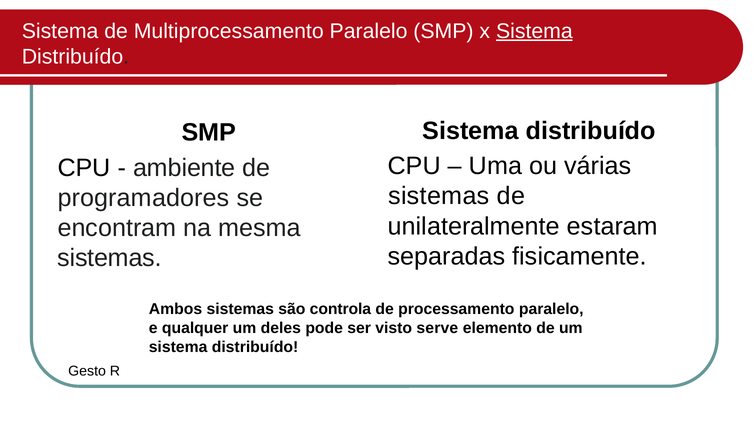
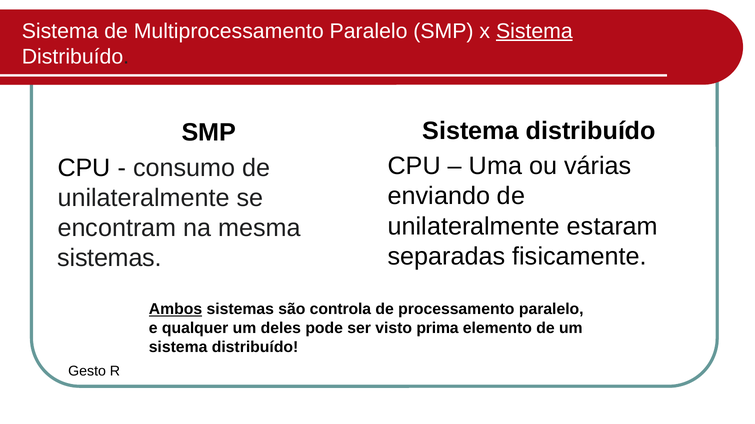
ambiente: ambiente -> consumo (184, 168)
sistemas: sistemas -> enviando (439, 196)
programadores: programadores -> unilateralmente (144, 198)
Ambos underline: none -> present (175, 310)
serve: serve -> prima (437, 329)
